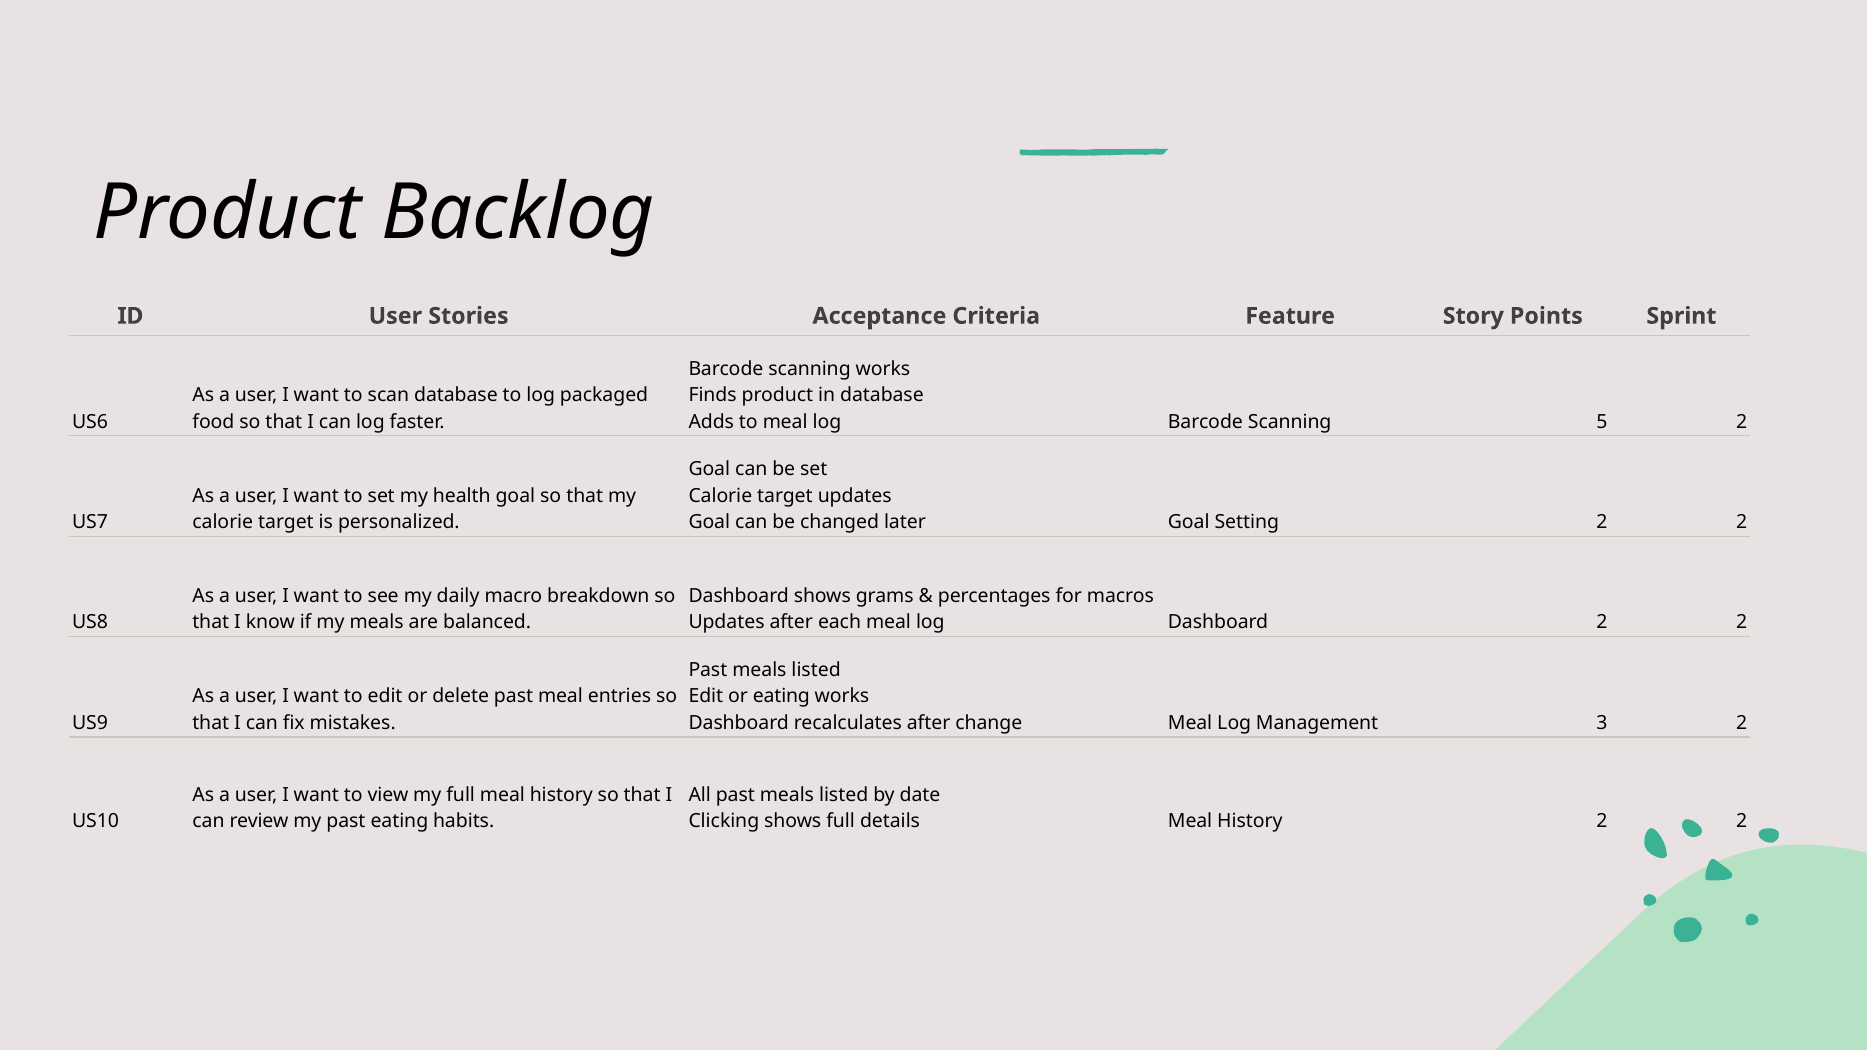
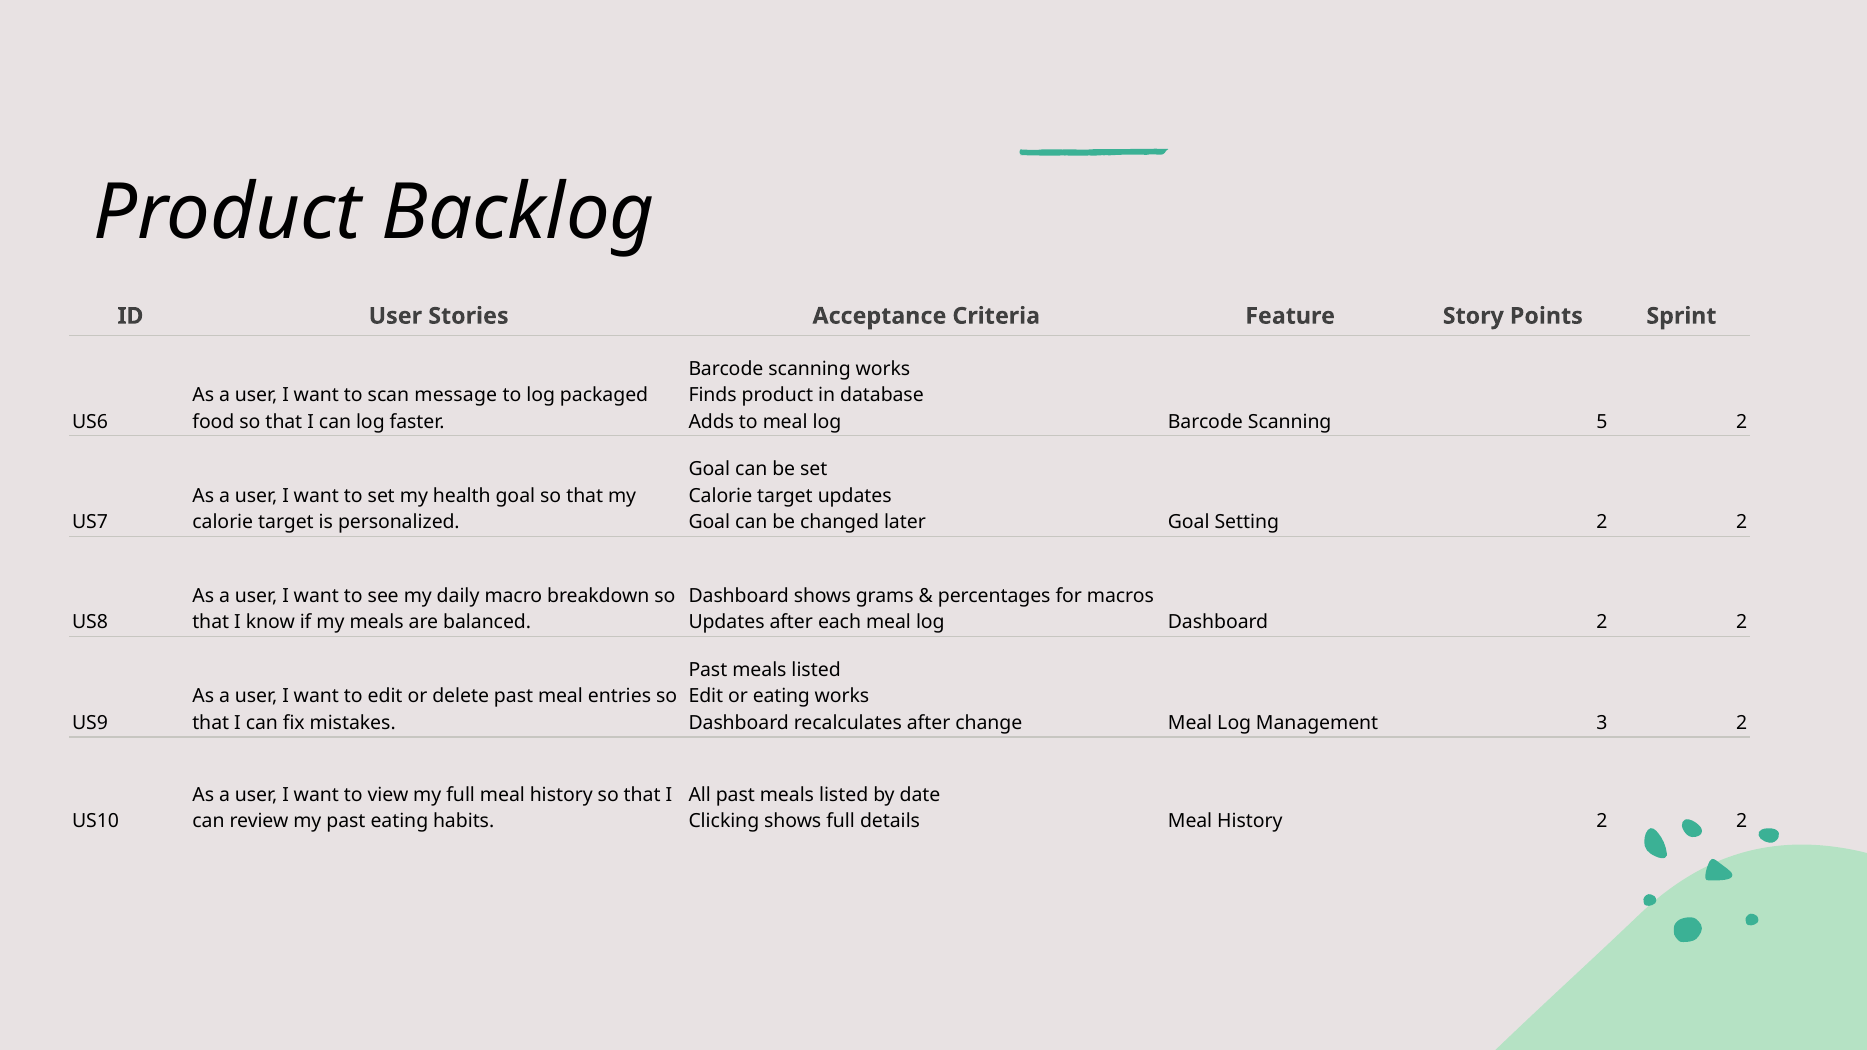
scan database: database -> message (456, 395)
